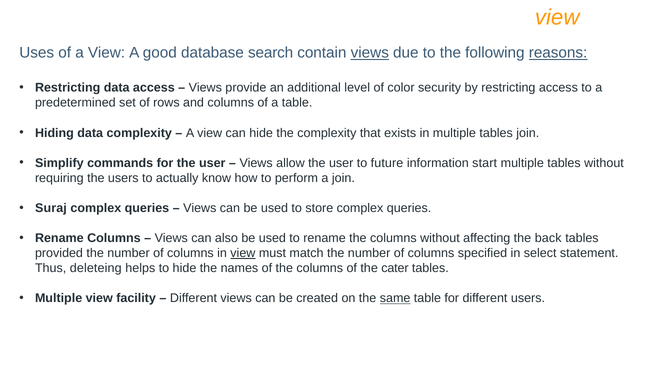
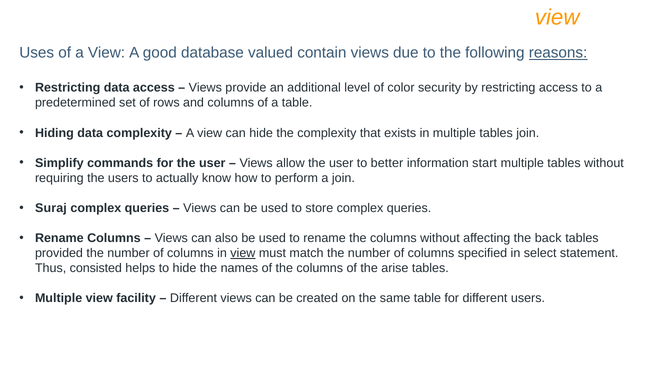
search: search -> valued (271, 53)
views underline: present -> none (370, 53)
future: future -> better (387, 163)
deleteing: deleteing -> consisted (96, 268)
cater: cater -> arise (395, 268)
same underline: present -> none (395, 298)
